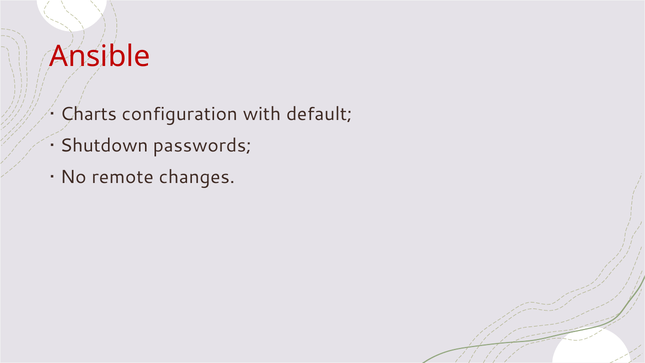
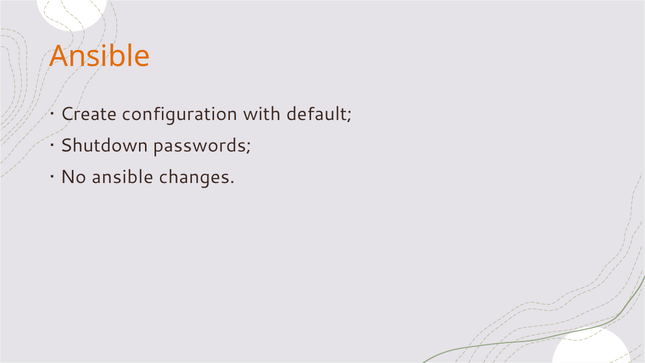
Ansible colour: red -> orange (100, 56)
Charts: Charts -> Create (88, 114)
No remote: remote -> ansible (123, 177)
